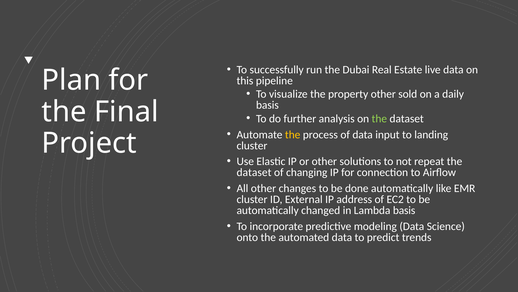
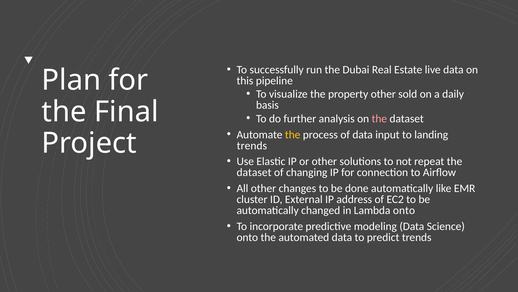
the colour: light green -> pink (379, 118)
cluster: cluster -> trends (252, 145)
Lambda basis: basis -> onto (404, 210)
